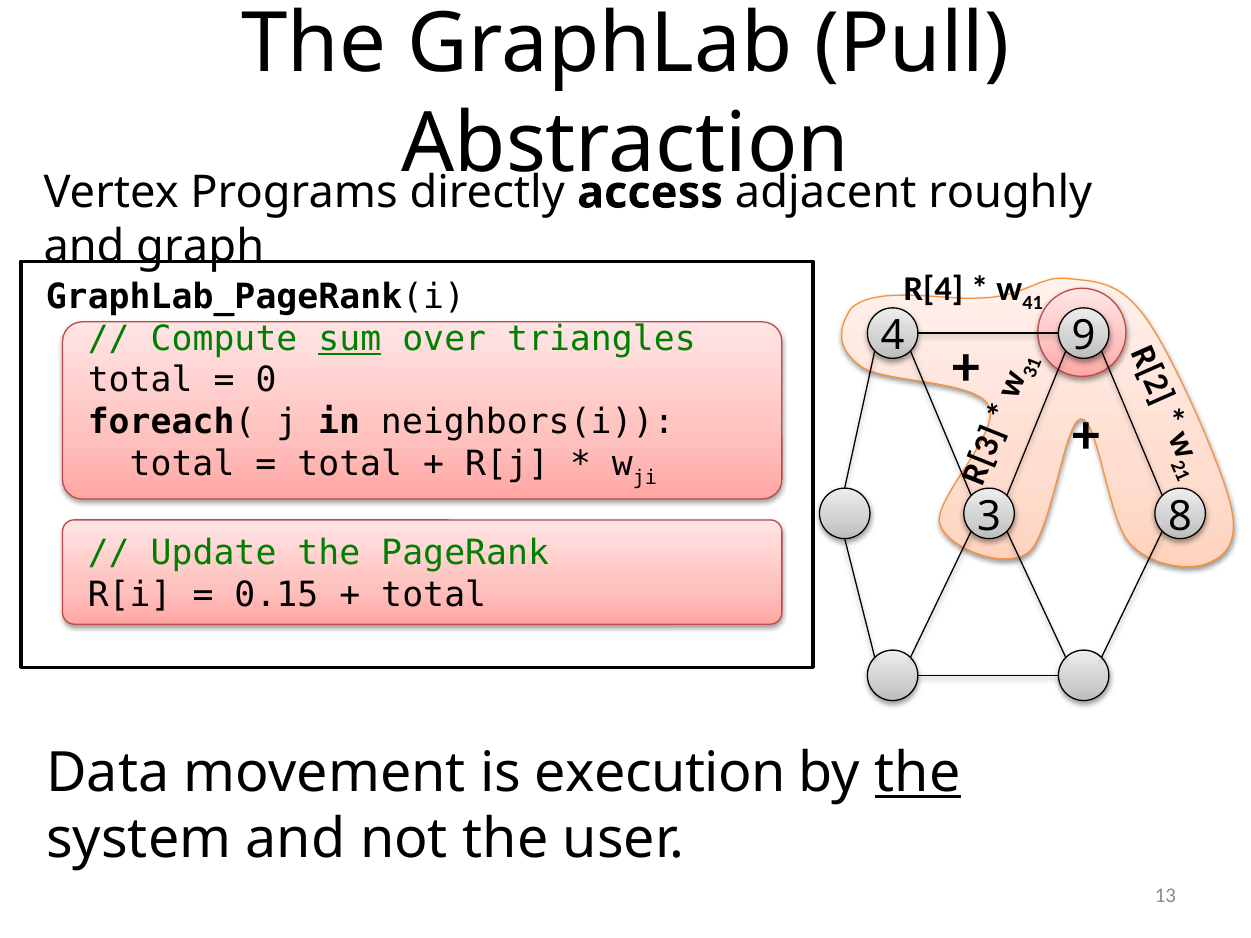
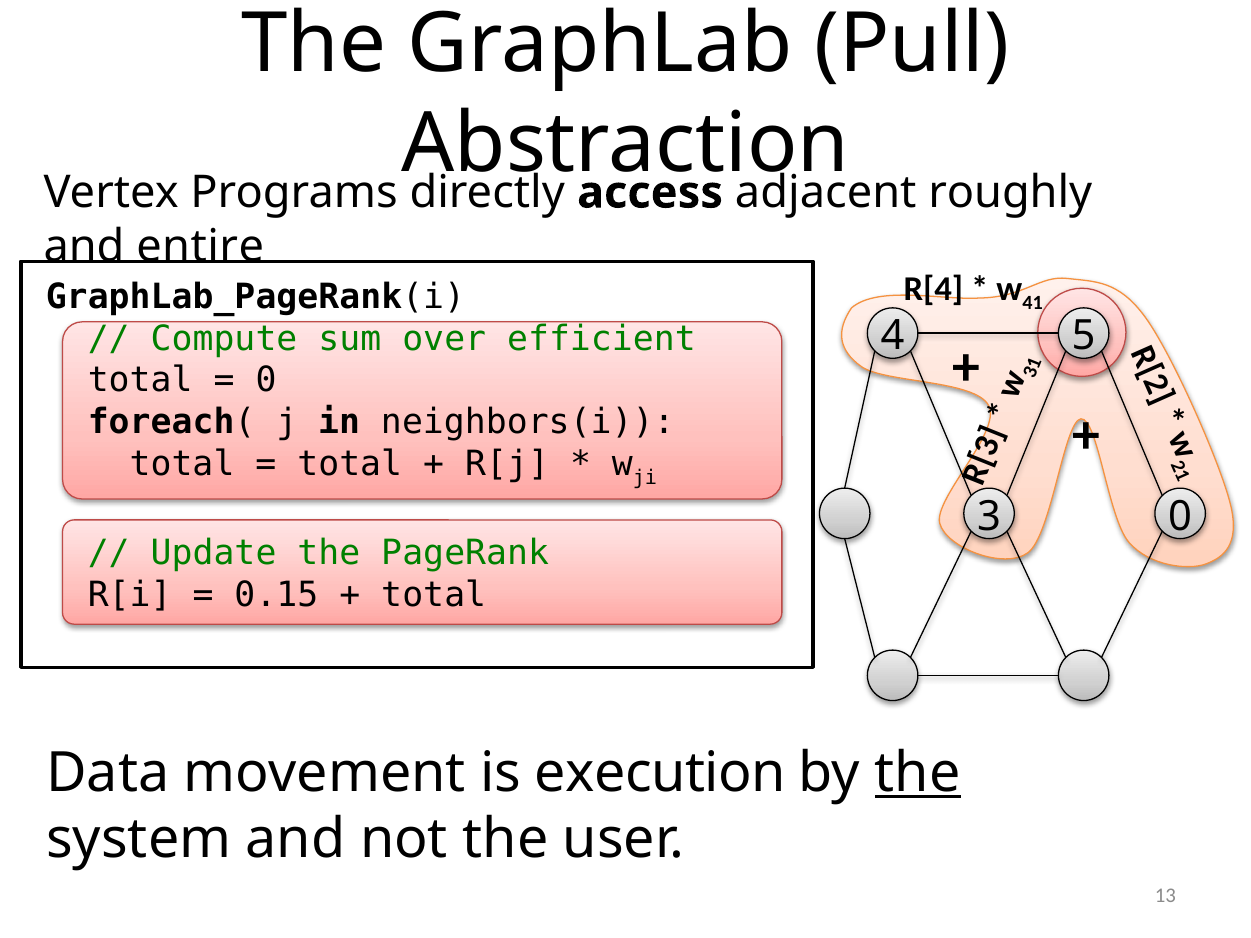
graph: graph -> entire (200, 247)
sum underline: present -> none (350, 339)
triangles: triangles -> efficient (601, 339)
9: 9 -> 5 (1084, 336)
3 8: 8 -> 0 (1180, 516)
